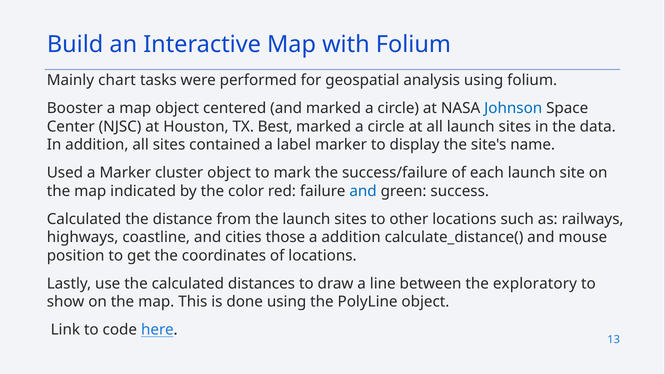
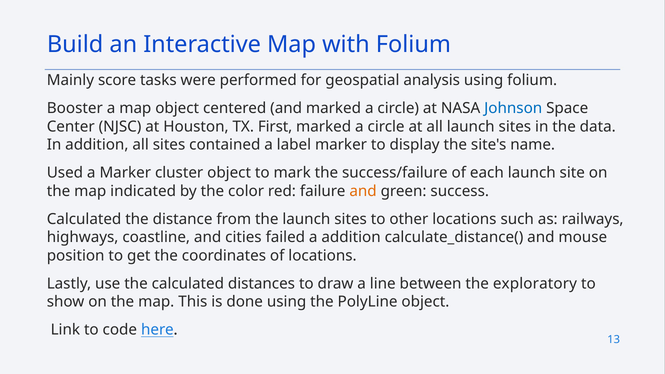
chart: chart -> score (117, 80)
Best: Best -> First (275, 127)
and colour: blue -> orange (363, 191)
those: those -> failed (285, 237)
